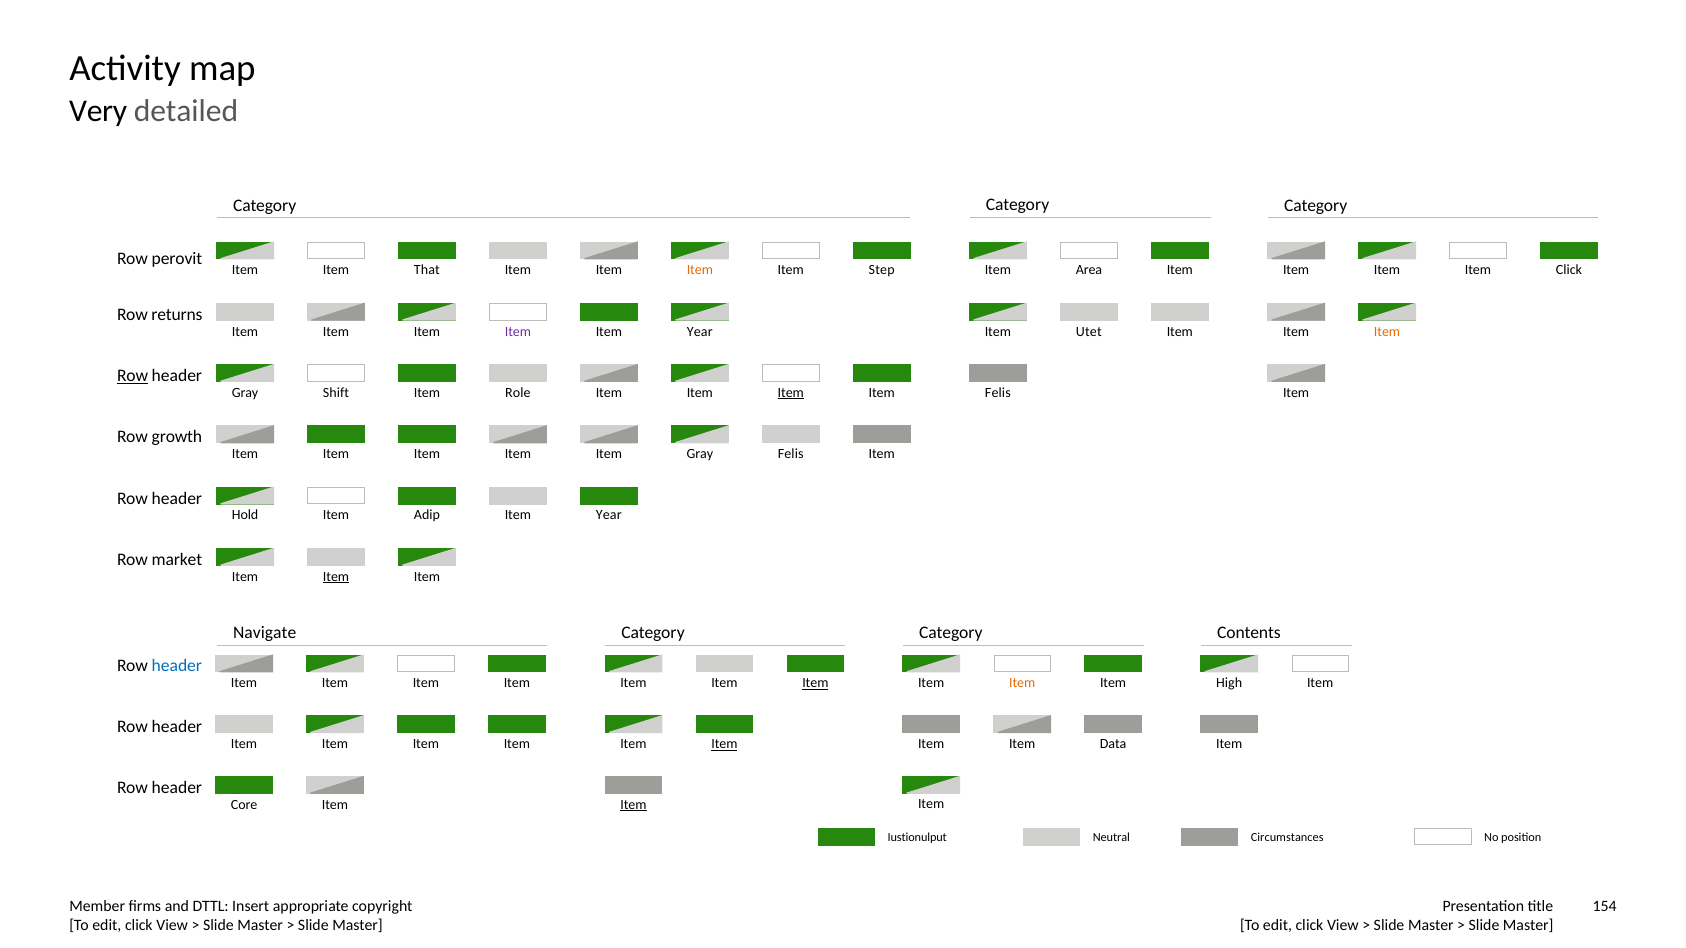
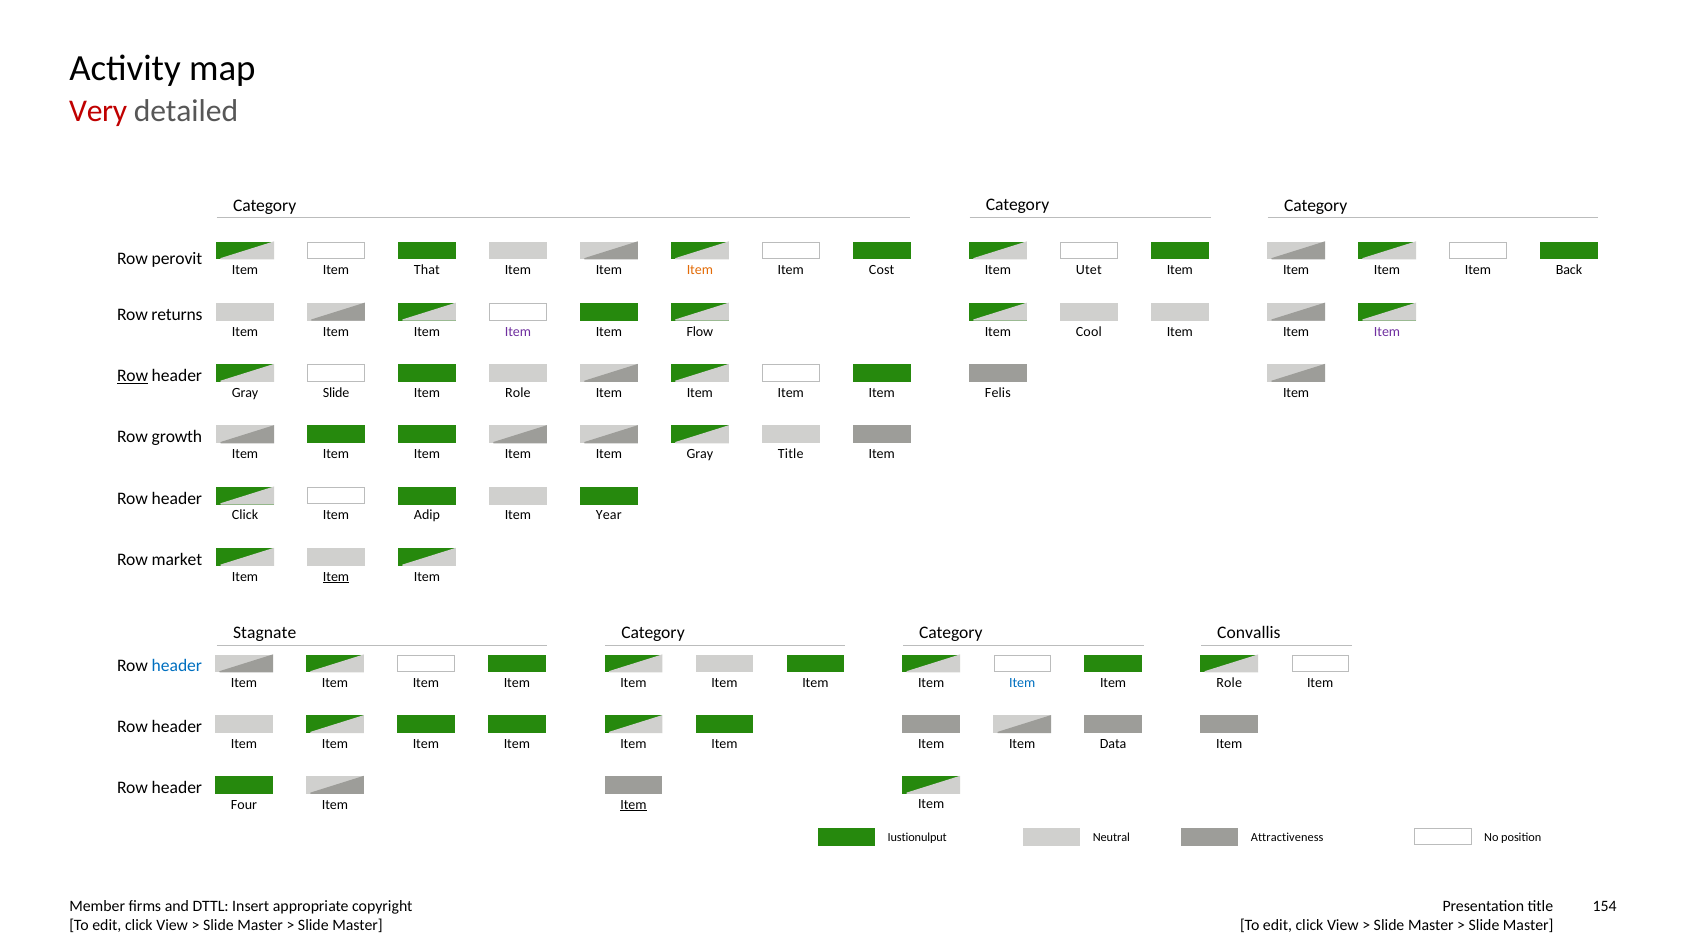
Very colour: black -> red (98, 111)
Step: Step -> Cost (882, 270)
Area: Area -> Utet (1089, 270)
Item Click: Click -> Back (1569, 270)
Year: Year -> Flow (700, 332)
Utet: Utet -> Cool (1089, 332)
Item colour: orange -> purple (1387, 332)
Shift: Shift -> Slide (336, 393)
Item underline: present -> none (791, 393)
Felis: Felis -> Title (791, 454)
Hold: Hold -> Click (245, 516)
Navigate: Navigate -> Stagnate (265, 633)
Contents: Contents -> Convallis (1249, 633)
Item underline: present -> none (815, 684)
Item colour: orange -> blue (1022, 684)
High: High -> Role (1229, 684)
Item underline: present -> none (724, 744)
Core: Core -> Four (244, 805)
Circumstances: Circumstances -> Attractiveness (1287, 838)
